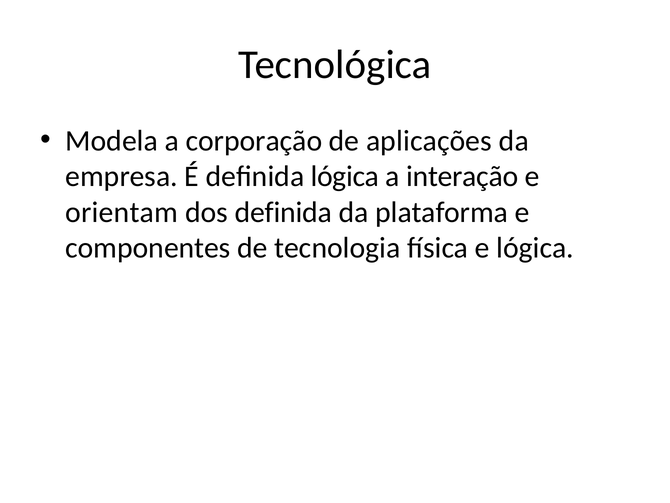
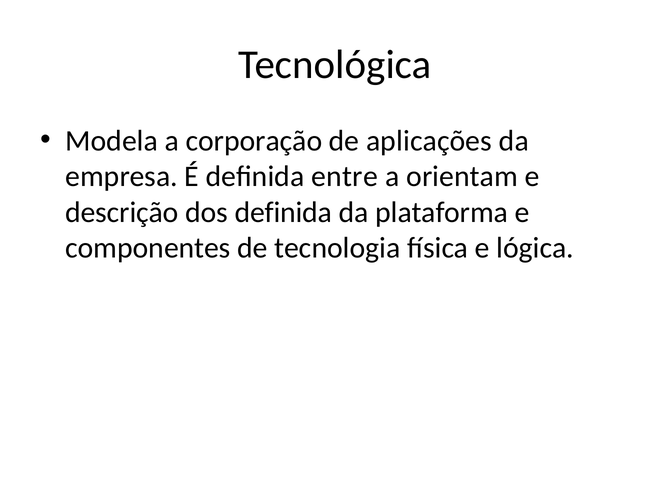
definida lógica: lógica -> entre (345, 176)
interação: interação -> orientam (462, 176)
orientam: orientam -> descrição (122, 212)
